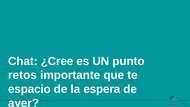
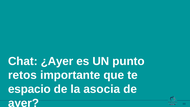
¿Cree: ¿Cree -> ¿Ayer (57, 61)
espera: espera -> asocia (102, 89)
